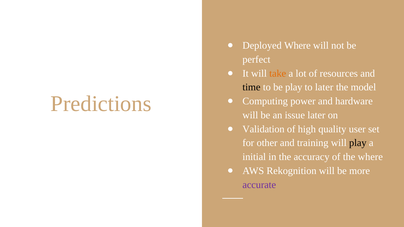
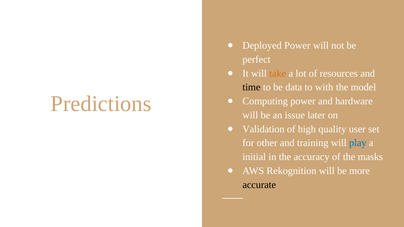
Deployed Where: Where -> Power (297, 46)
be play: play -> data (294, 87)
to later: later -> with (324, 87)
play colour: black -> blue (358, 143)
the where: where -> masks (370, 157)
accurate colour: purple -> black (259, 185)
